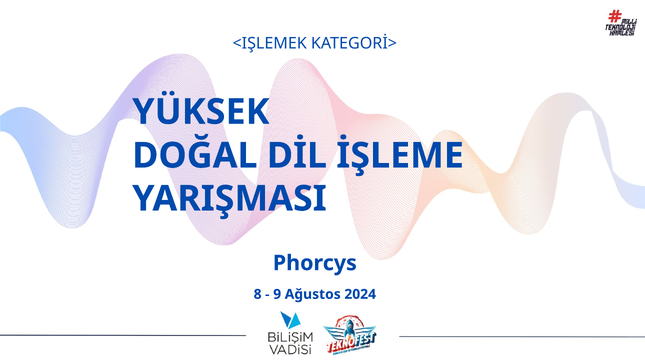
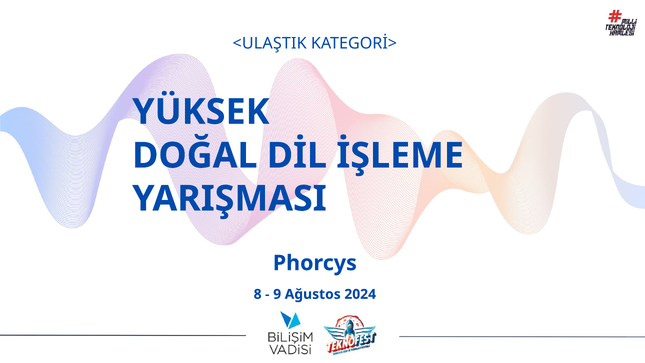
<IŞLEMEK: <IŞLEMEK -> <ULAŞTIK (270, 43)
